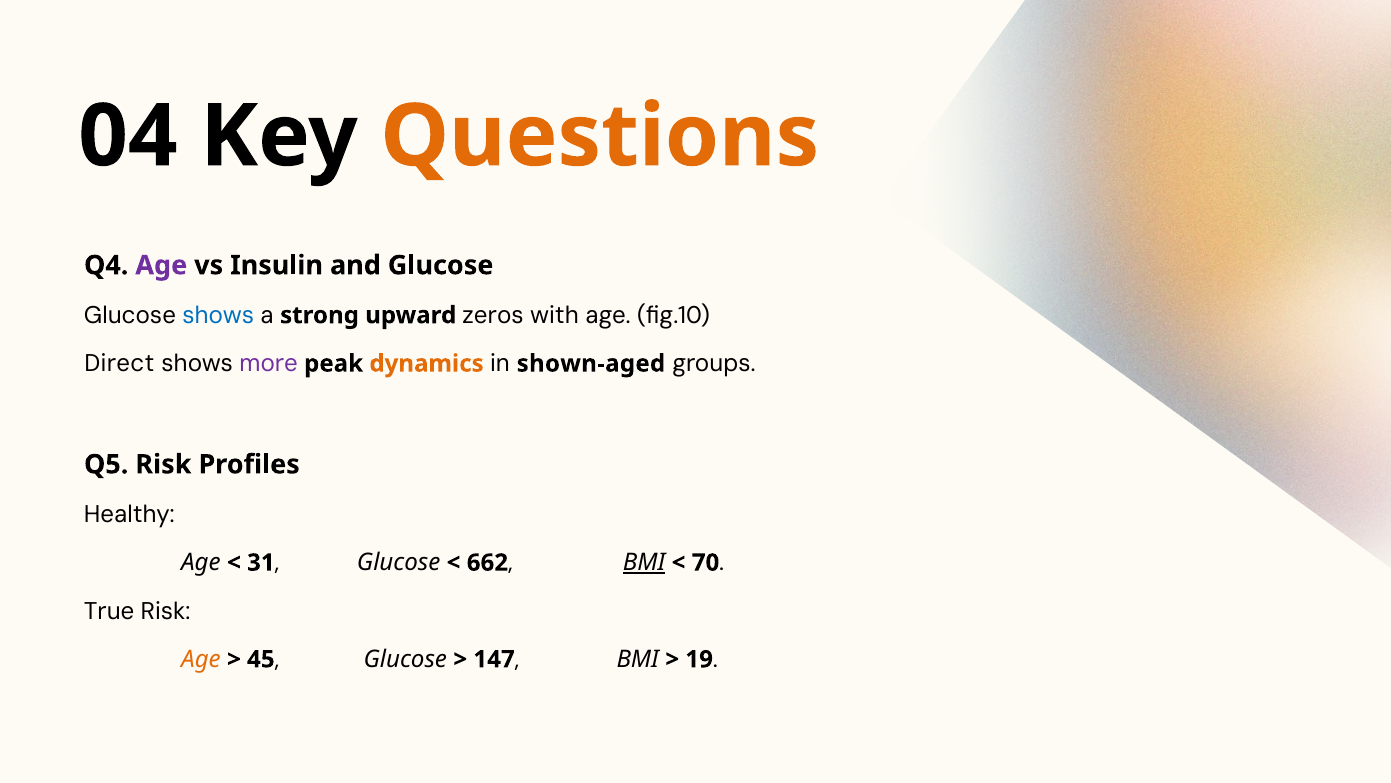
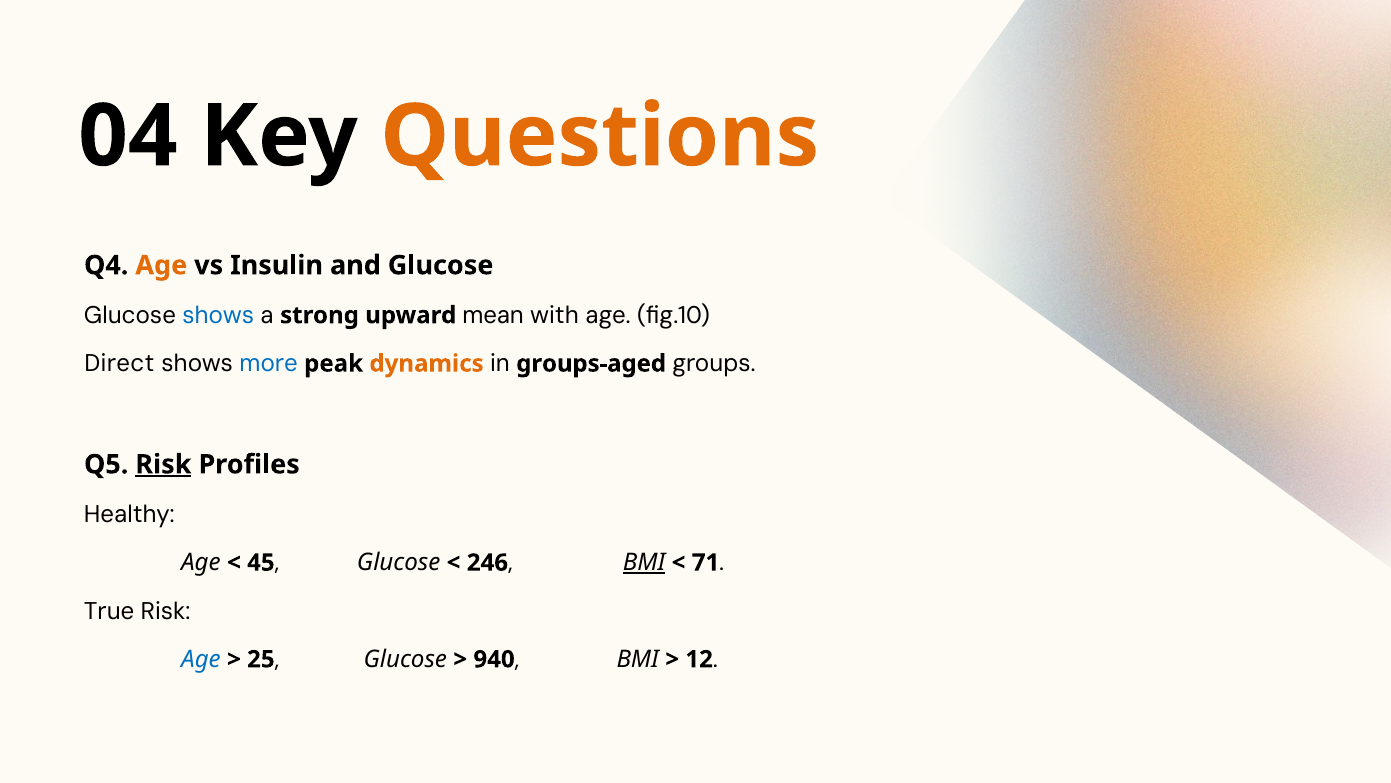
Age colour: purple -> orange (161, 265)
zeros: zeros -> mean (493, 315)
more colour: purple -> blue (269, 363)
shown-aged: shown-aged -> groups-aged (591, 363)
Risk underline: none -> present (163, 464)
31: 31 -> 45 (261, 562)
662: 662 -> 246 (487, 562)
70: 70 -> 71 (706, 562)
Age colour: orange -> blue (201, 659)
45: 45 -> 25 (261, 659)
147: 147 -> 940 (494, 659)
19: 19 -> 12 (699, 659)
